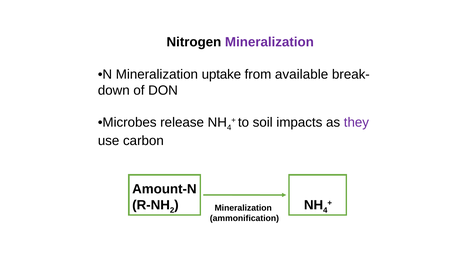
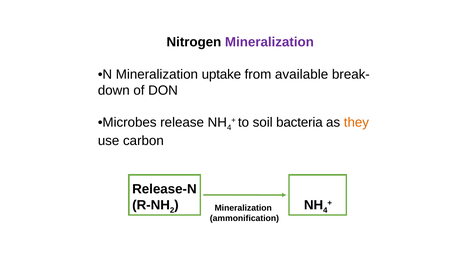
impacts: impacts -> bacteria (299, 122)
they colour: purple -> orange (356, 122)
Amount-N: Amount-N -> Release-N (164, 189)
